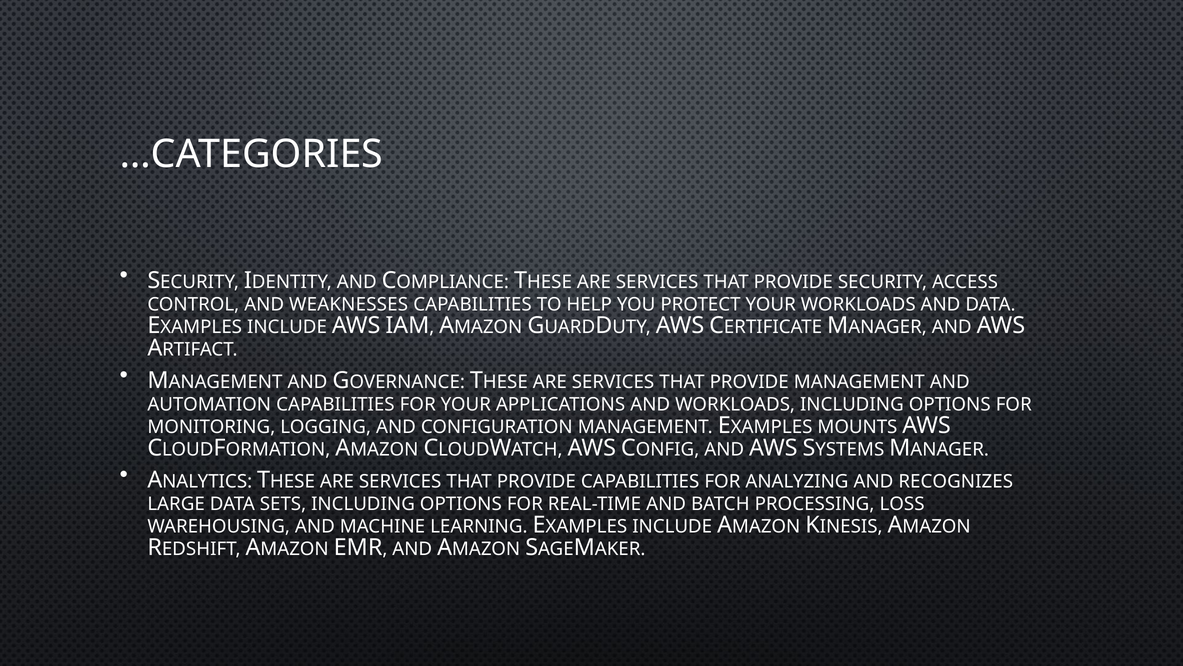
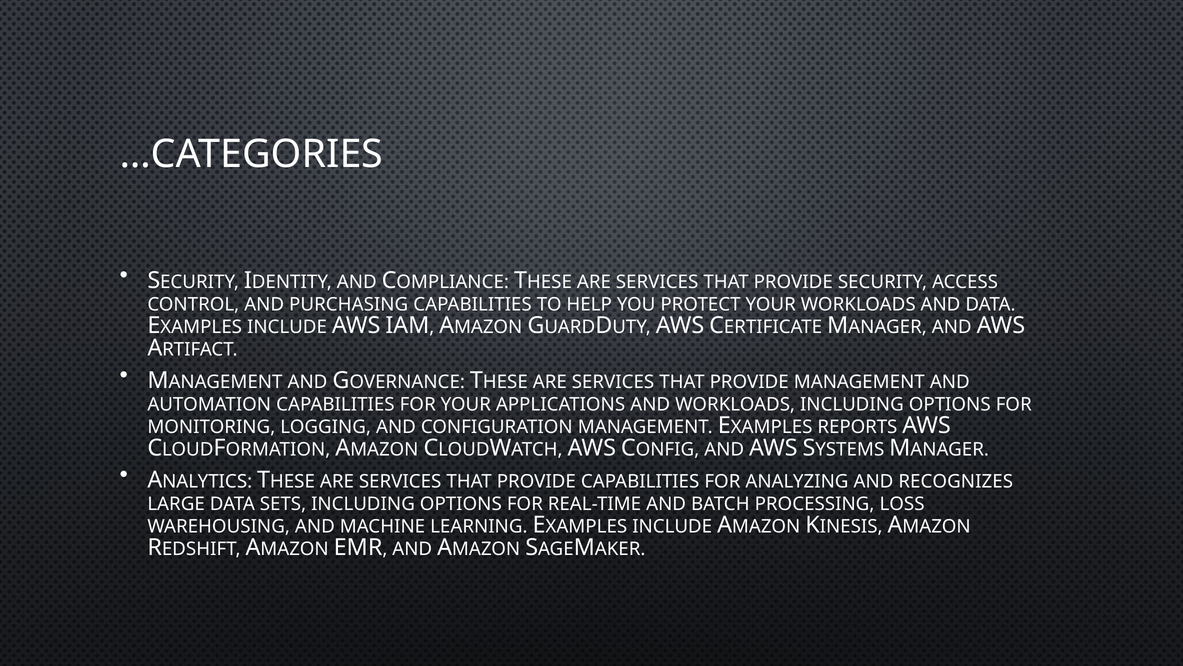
WEAKNESSES: WEAKNESSES -> PURCHASING (349, 305)
MOUNTS: MOUNTS -> REPORTS (857, 427)
